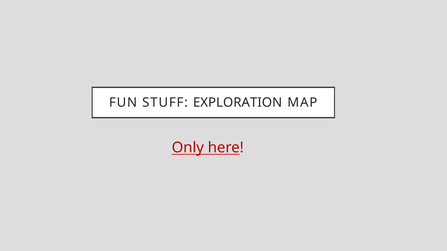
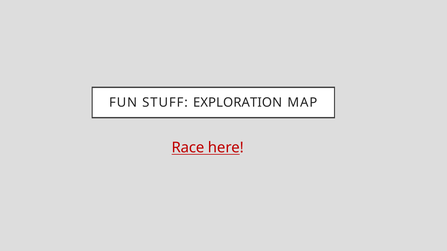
Only: Only -> Race (188, 148)
